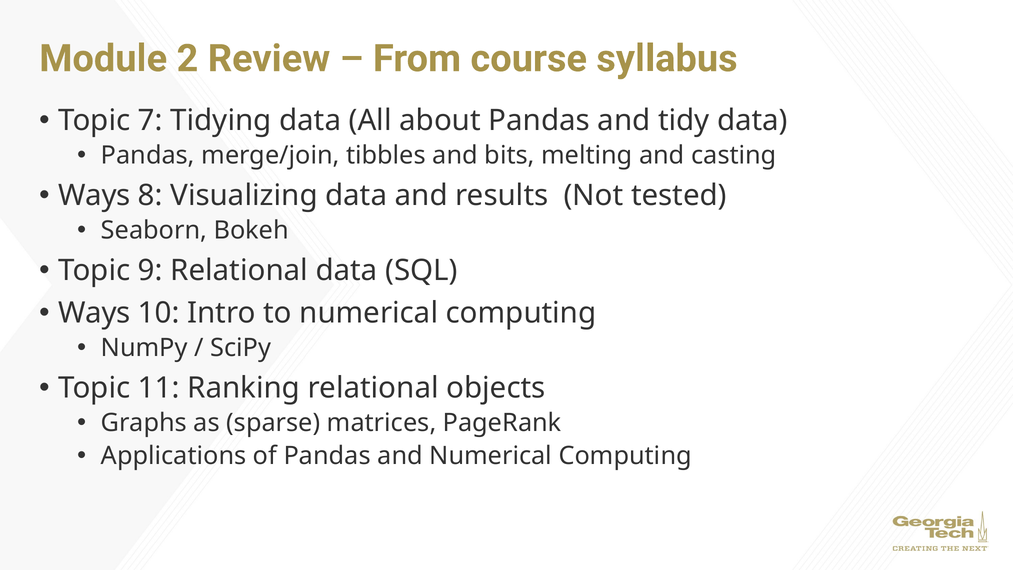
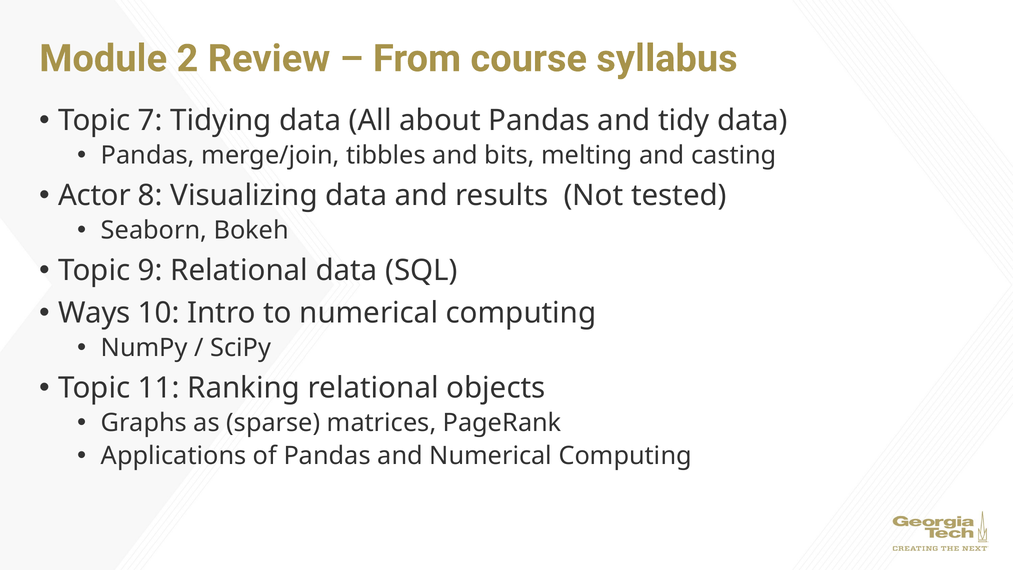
Ways: Ways -> Actor (94, 196)
